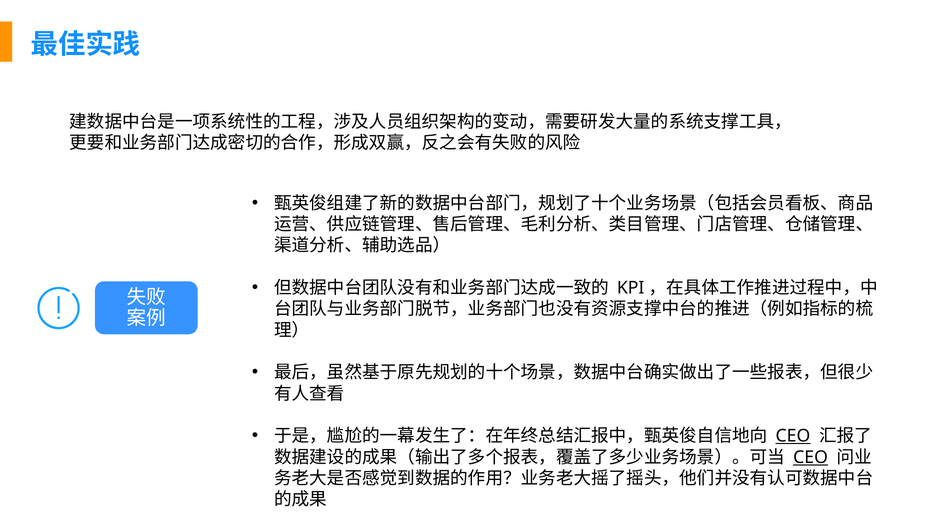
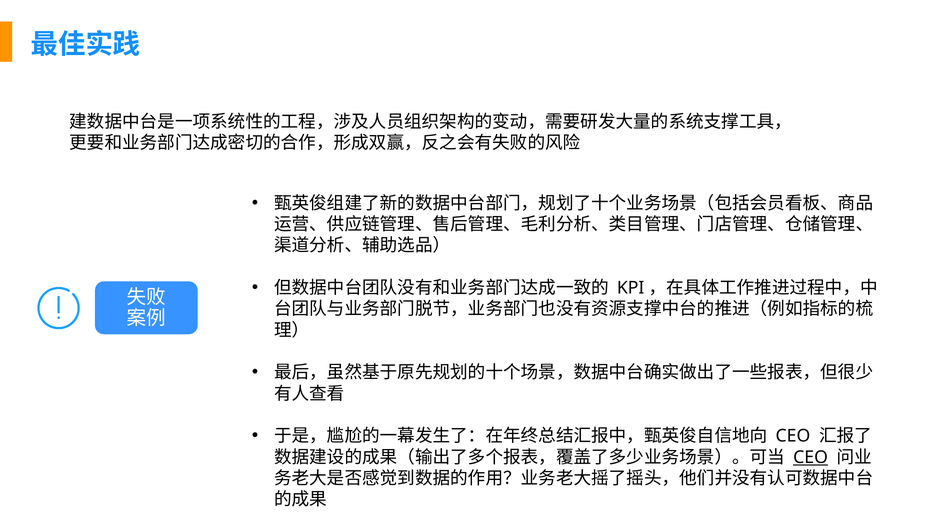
CEO underline: present -> none (793, 436)
